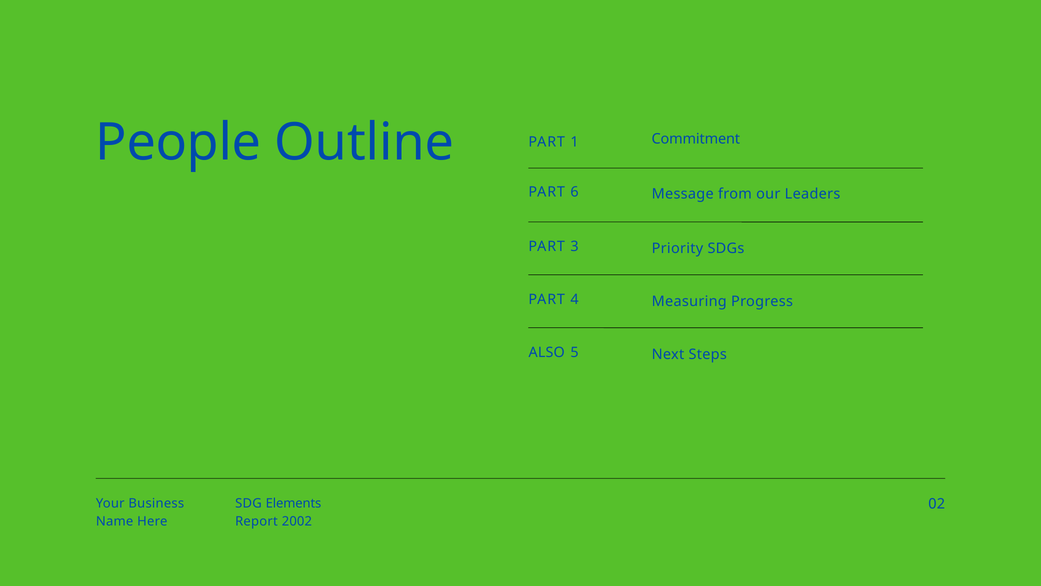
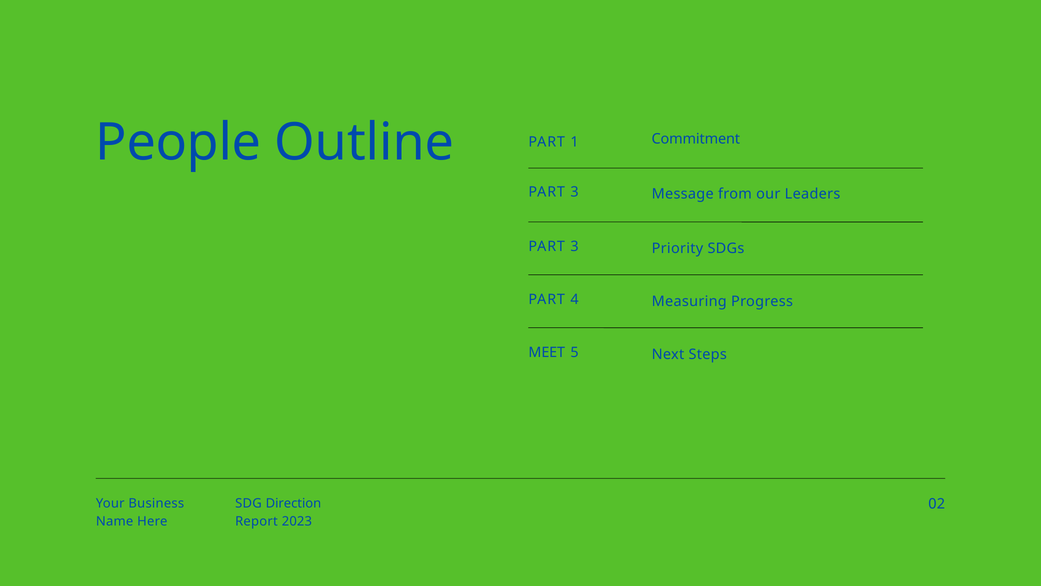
6: 6 -> 3 (575, 192)
ALSO: ALSO -> MEET (547, 352)
Elements: Elements -> Direction (293, 503)
2002: 2002 -> 2023 (297, 521)
